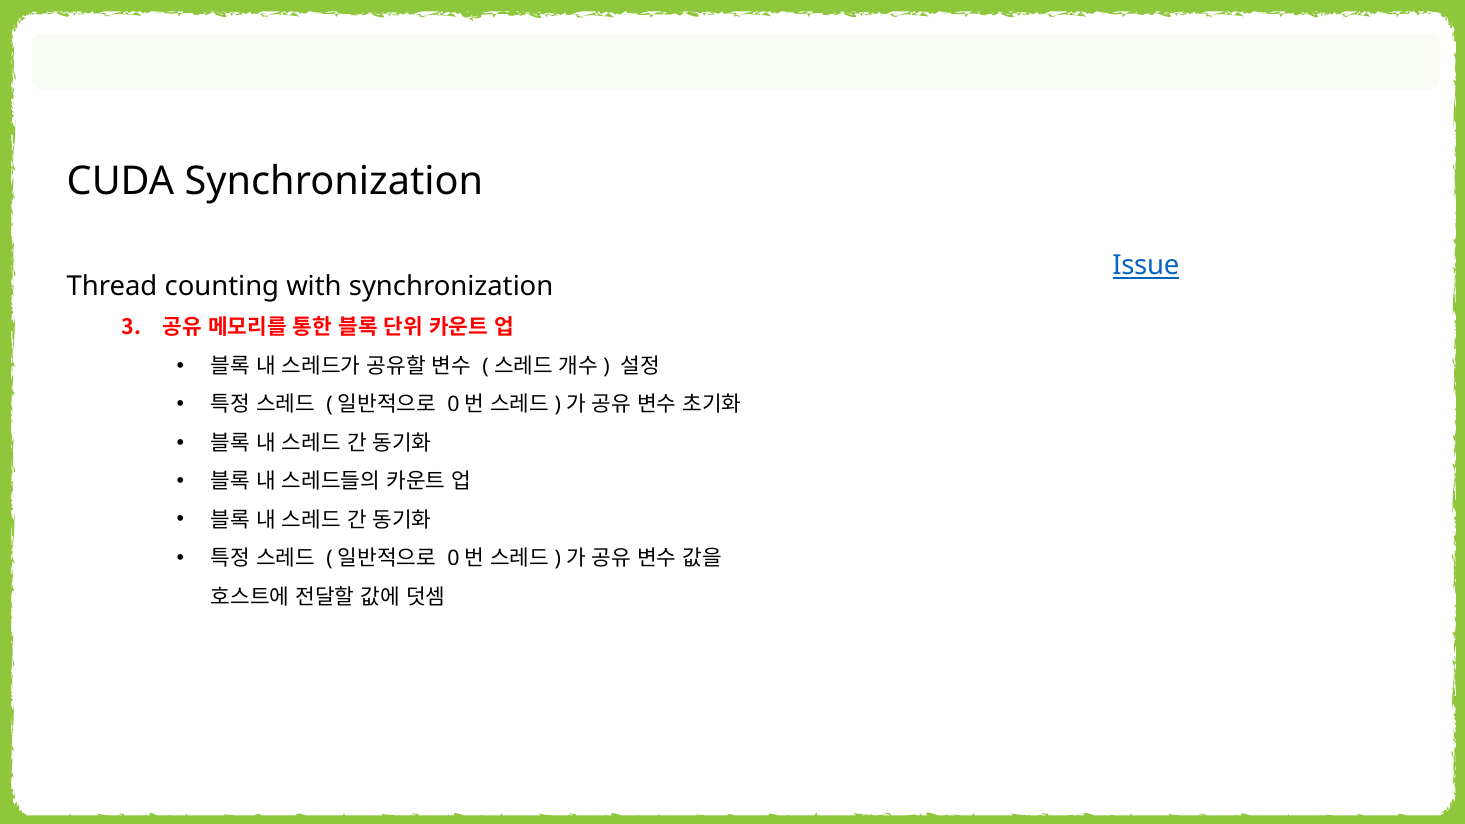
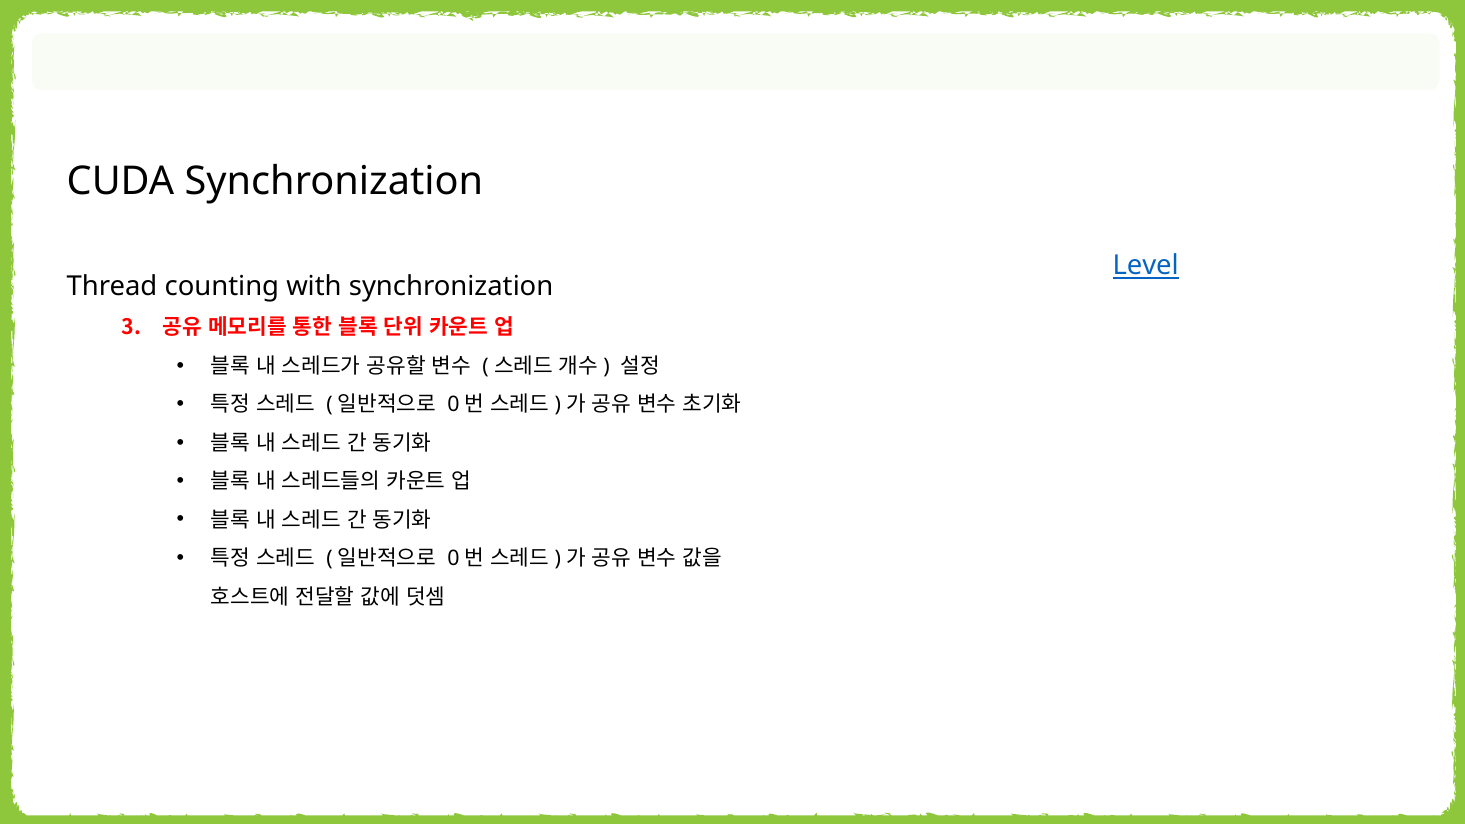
Issue: Issue -> Level (1146, 265)
